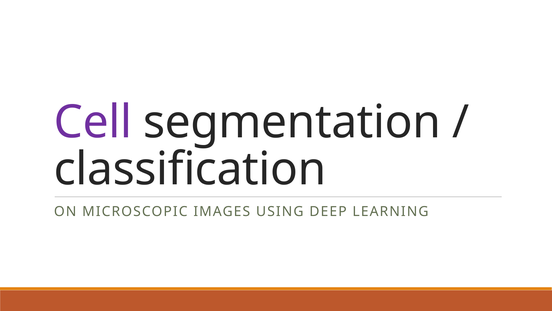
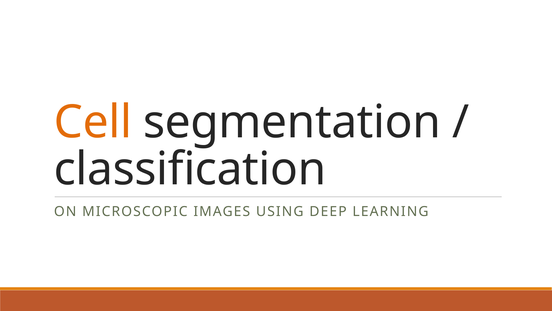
Cell colour: purple -> orange (93, 122)
